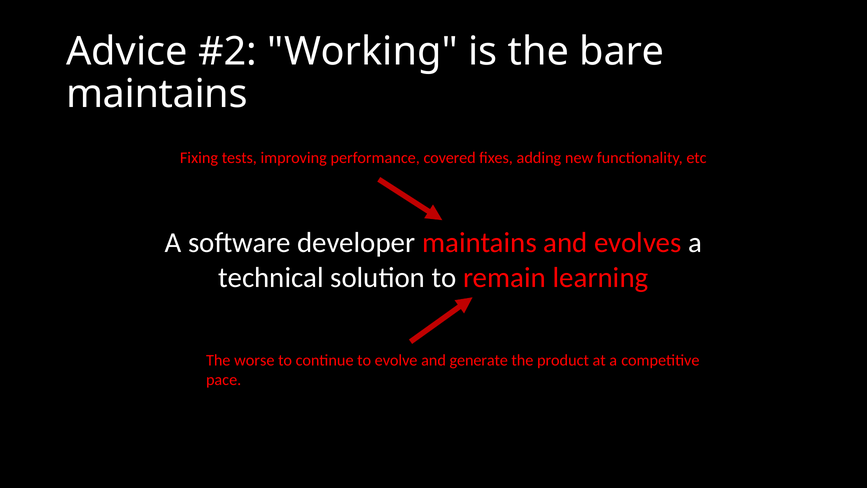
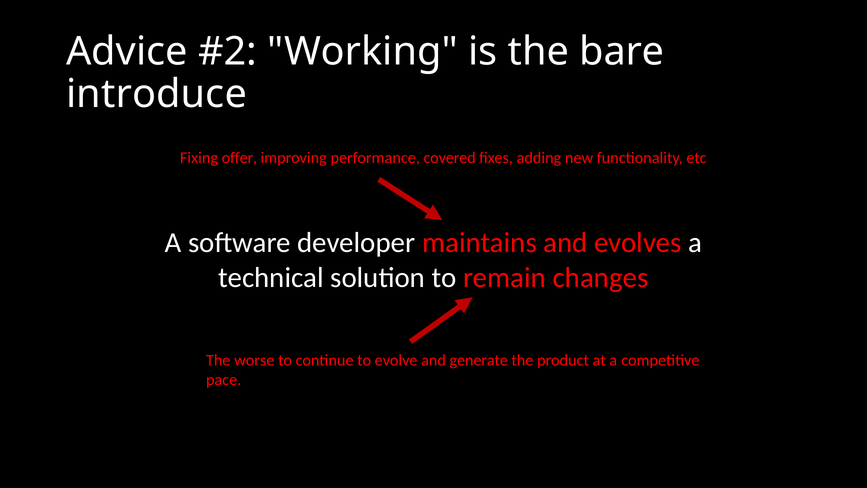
maintains: maintains -> introduce (157, 94)
tests: tests -> offer (239, 158)
learning: learning -> changes (601, 277)
